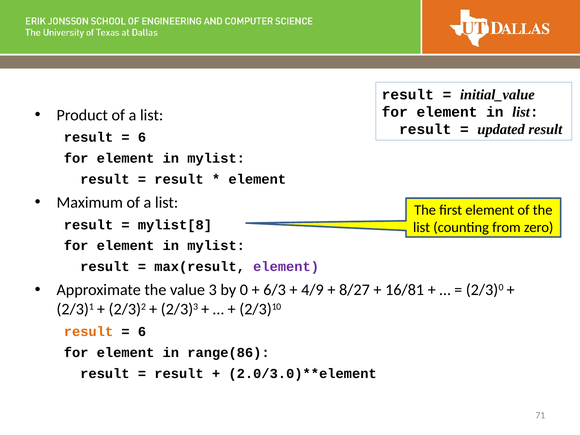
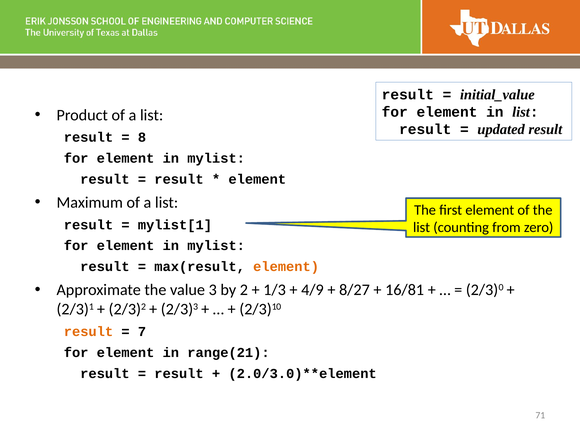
6: 6 -> 8 (142, 137)
mylist[8: mylist[8 -> mylist[1 (175, 225)
element colour: purple -> orange (286, 267)
0: 0 -> 2 (244, 290)
6/3: 6/3 -> 1/3 (275, 290)
6: 6 -> 7 (142, 332)
range(86: range(86 -> range(21 (228, 353)
